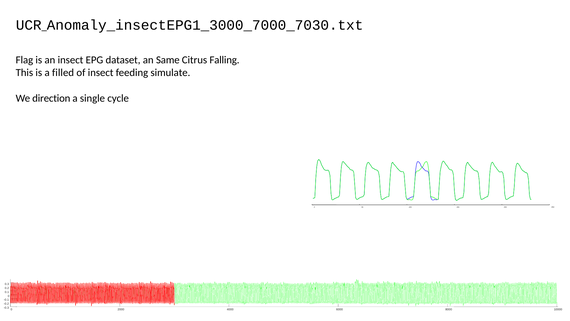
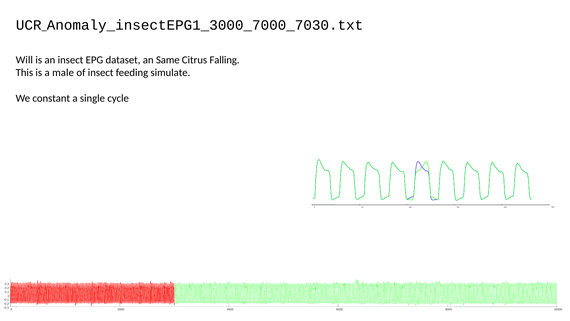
Flag: Flag -> Will (24, 60)
filled: filled -> male (63, 73)
direction: direction -> constant (51, 98)
